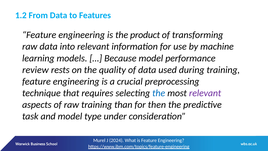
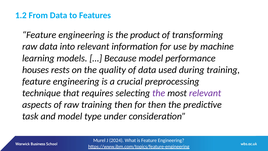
review: review -> houses (36, 70)
the colour: blue -> purple (159, 93)
training than: than -> then (123, 105)
